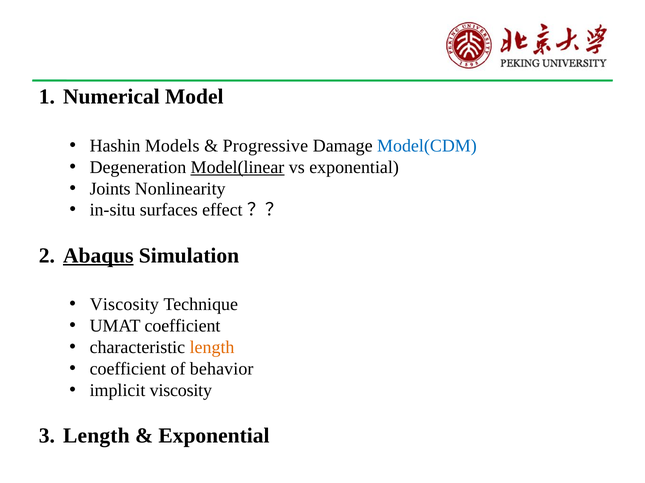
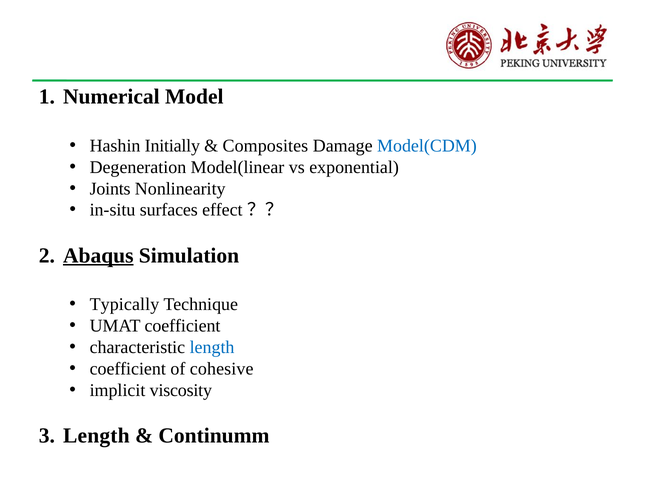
Models: Models -> Initially (172, 146)
Progressive: Progressive -> Composites (265, 146)
Model(linear underline: present -> none (238, 167)
Viscosity: Viscosity -> Typically (124, 305)
length colour: orange -> blue (212, 348)
behavior: behavior -> cohesive (222, 370)
Exponential: Exponential -> Continumm (214, 436)
